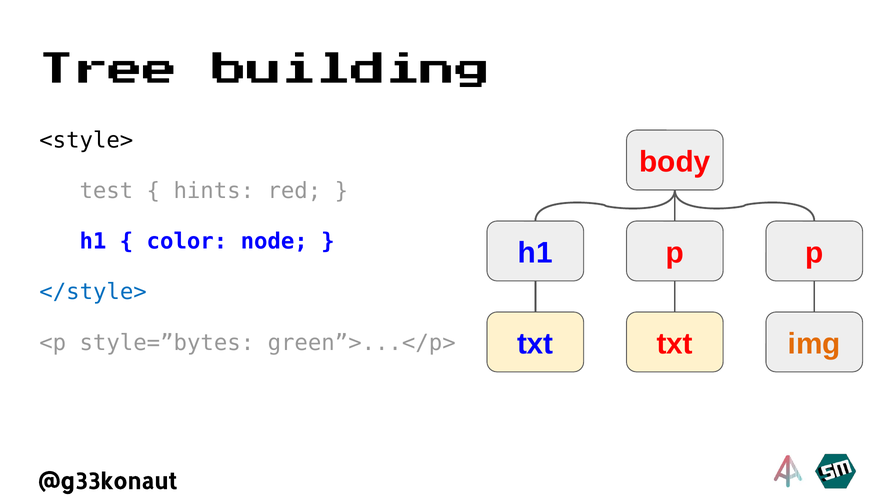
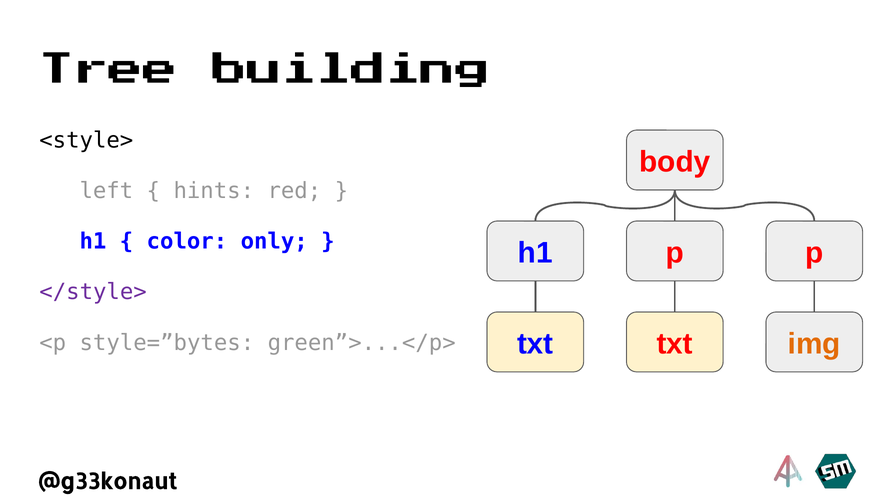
test: test -> left (106, 191)
node: node -> only (274, 242)
</style> colour: blue -> purple (93, 292)
